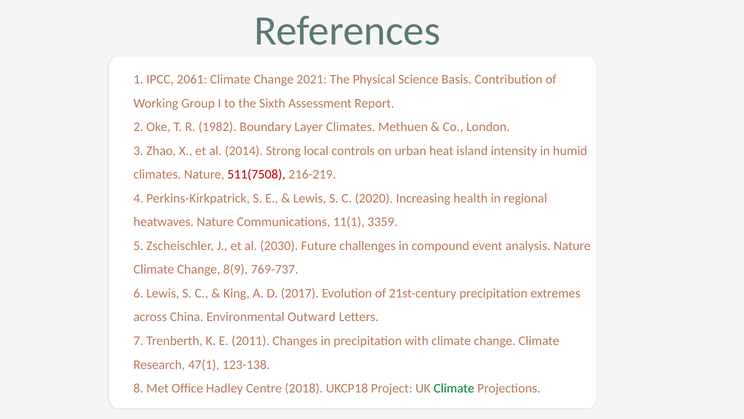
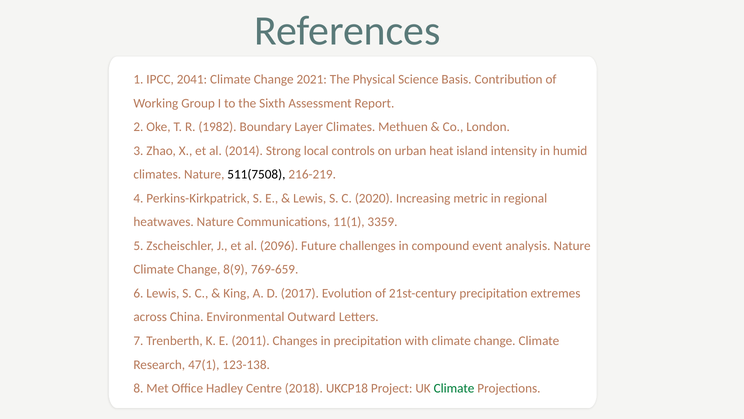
2061: 2061 -> 2041 (192, 80)
511(7508 colour: red -> black (256, 174)
health: health -> metric (471, 198)
2030: 2030 -> 2096 (279, 246)
769-737: 769-737 -> 769-659 (275, 269)
